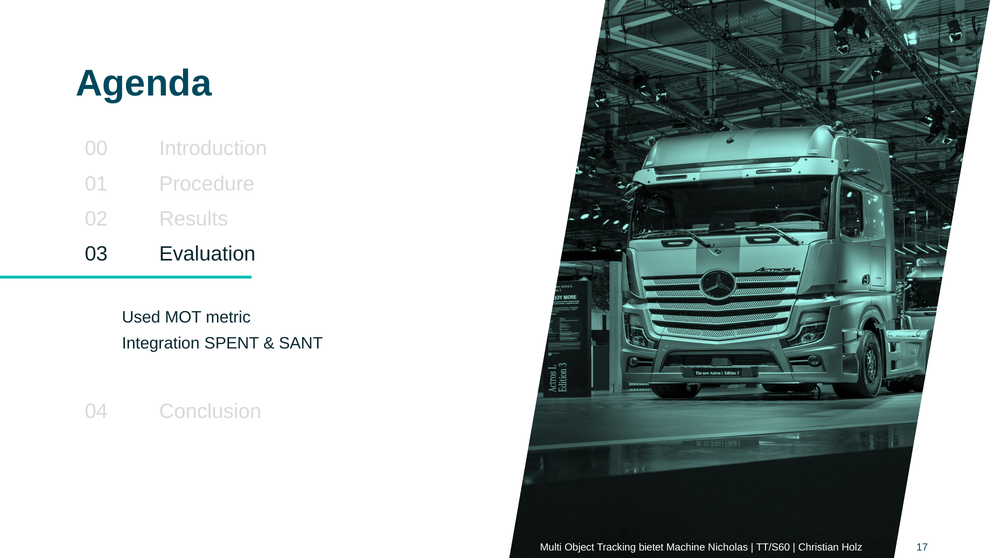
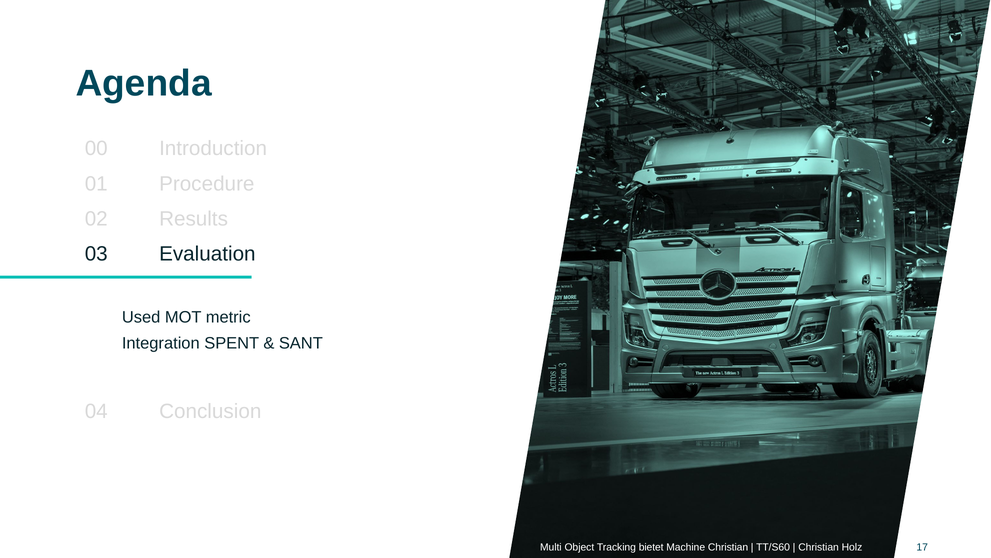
Machine Nicholas: Nicholas -> Christian (728, 547)
